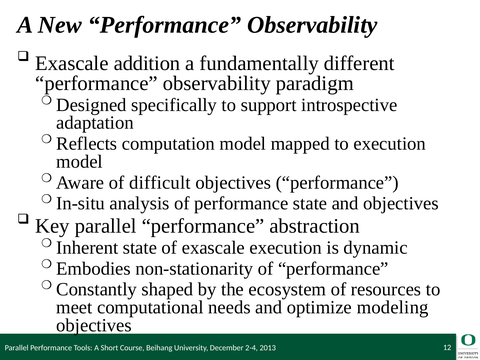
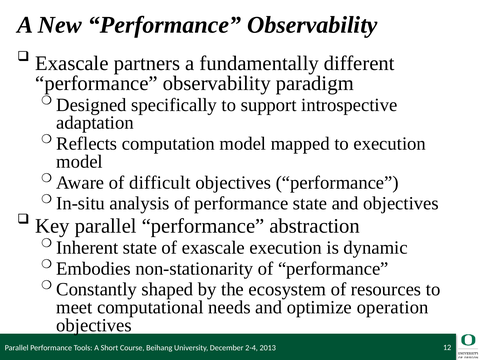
addition: addition -> partners (147, 63)
modeling: modeling -> operation (393, 307)
